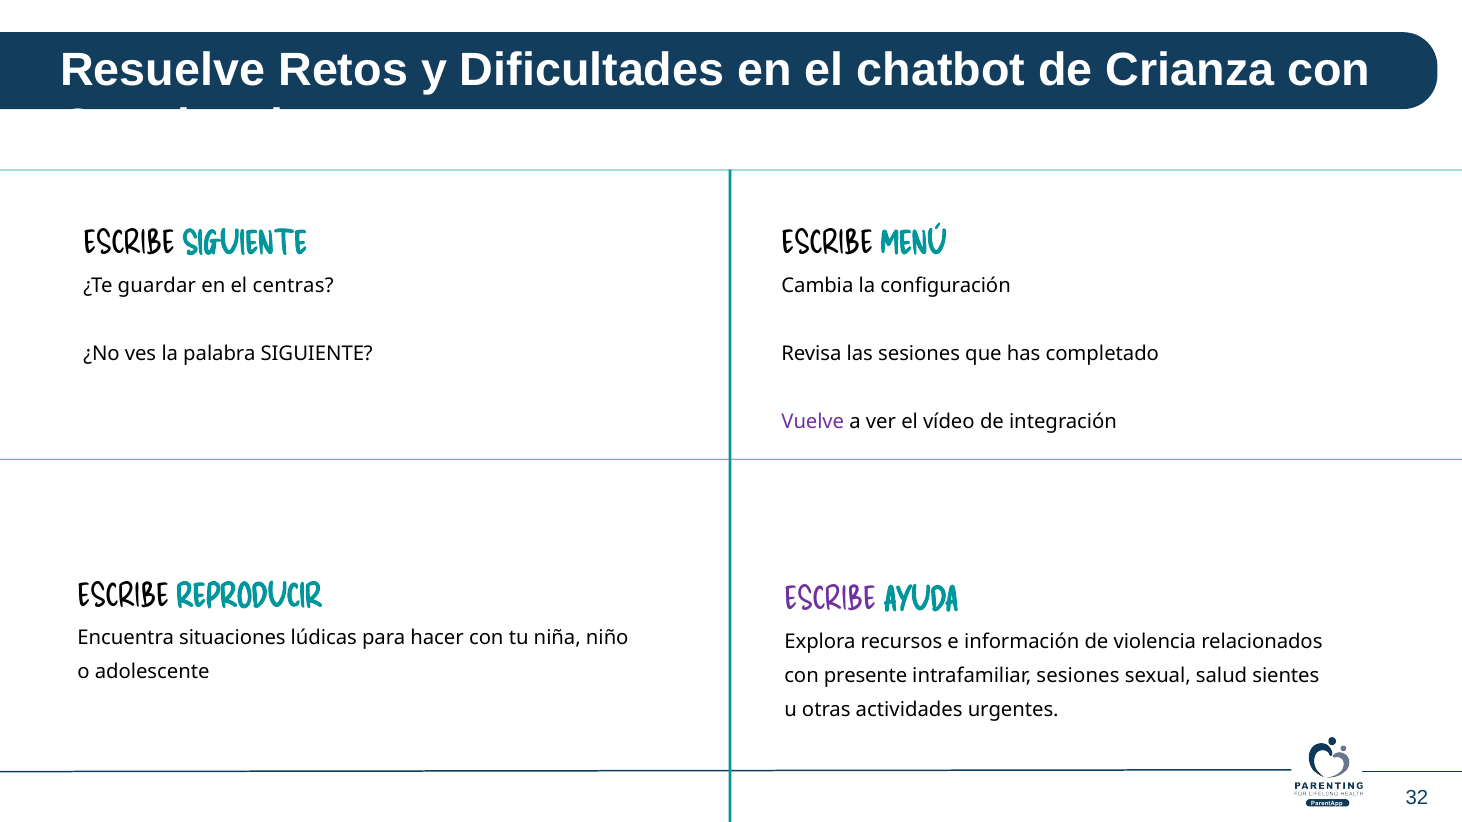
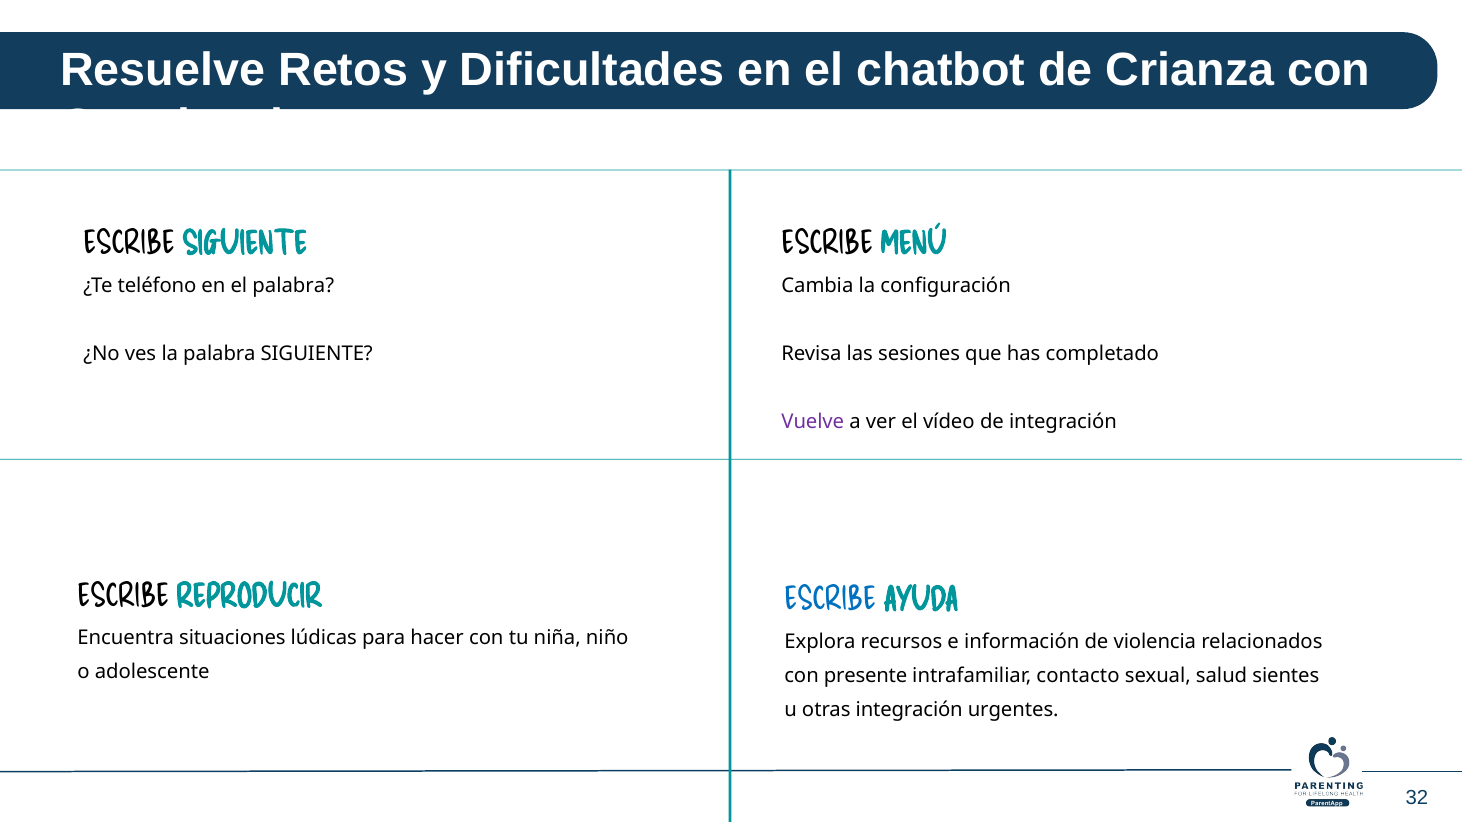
guardar: guardar -> teléfono (157, 286)
el centras: centras -> palabra (293, 286)
ESCRIBE colour: purple -> blue (830, 600)
intrafamiliar sesiones: sesiones -> contacto (1078, 676)
otras actividades: actividades -> integración (909, 710)
